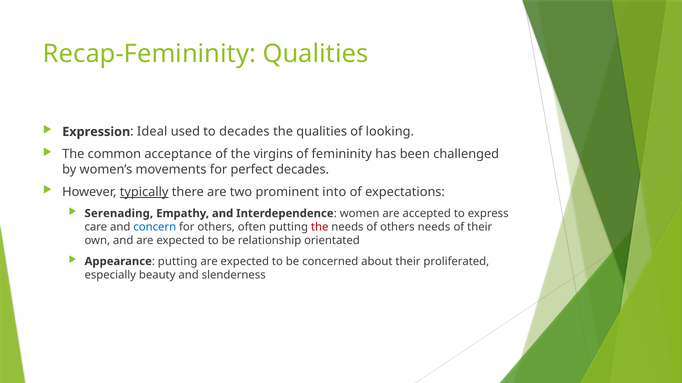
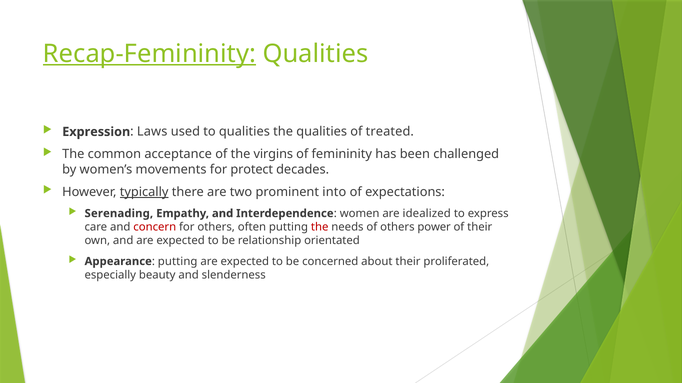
Recap-Femininity underline: none -> present (149, 54)
Ideal: Ideal -> Laws (152, 132)
to decades: decades -> qualities (244, 132)
looking: looking -> treated (390, 132)
perfect: perfect -> protect (252, 170)
accepted: accepted -> idealized (427, 214)
concern colour: blue -> red (155, 227)
others needs: needs -> power (434, 227)
